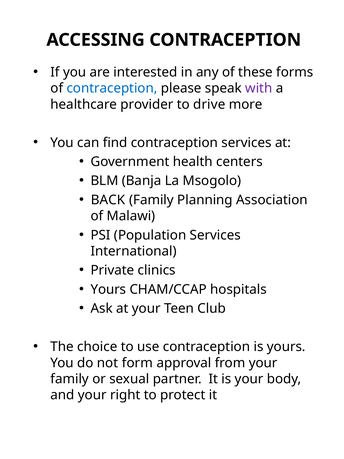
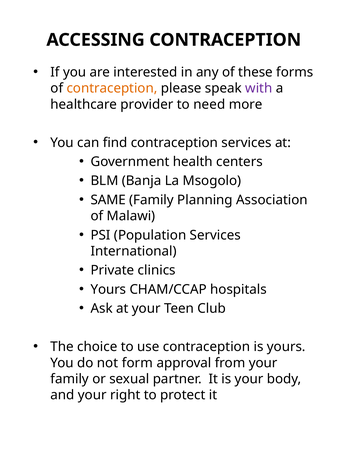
contraception colour: blue -> orange (112, 88)
drive: drive -> need (209, 104)
BACK: BACK -> SAME (108, 200)
